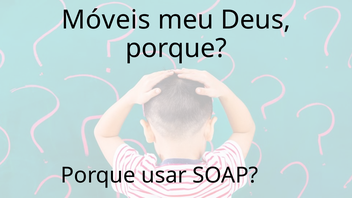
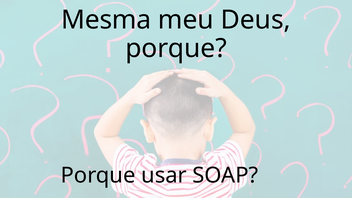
Móveis: Móveis -> Mesma (106, 20)
